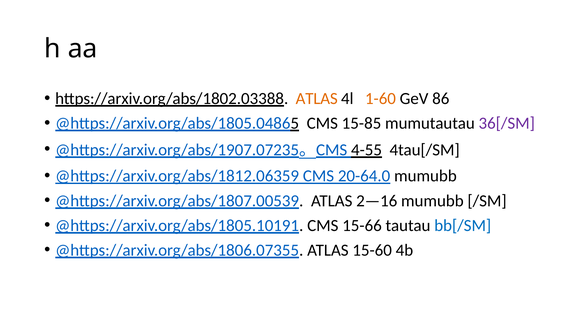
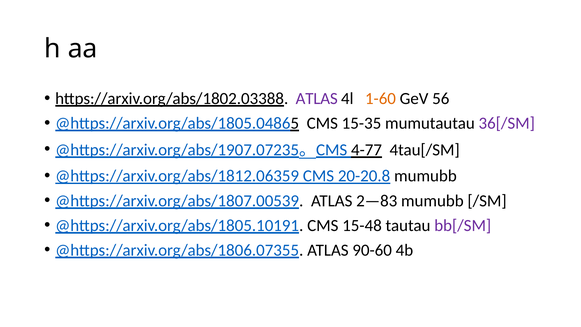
ATLAS colour: orange -> purple (317, 98)
86: 86 -> 56 (441, 98)
15-85: 15-85 -> 15-35 (362, 123)
4-55: 4-55 -> 4-77 (366, 150)
20-64.0: 20-64.0 -> 20-20.8 (364, 176)
2—16: 2—16 -> 2—83 (377, 201)
15-66: 15-66 -> 15-48 (362, 225)
bb[/SM colour: blue -> purple (463, 225)
15-60: 15-60 -> 90-60 (372, 250)
